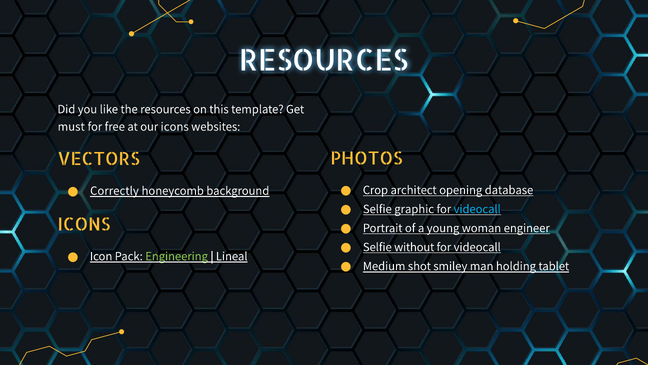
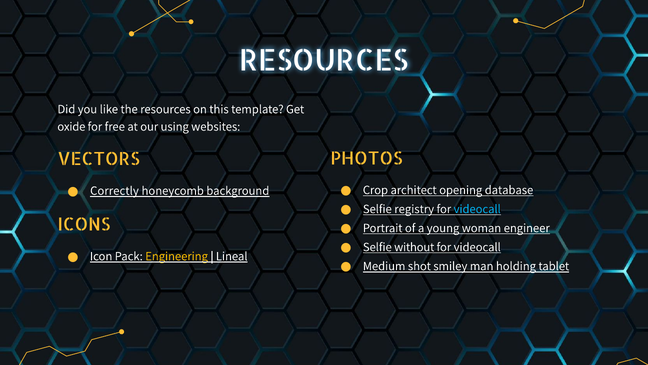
must: must -> oxide (71, 126)
our icons: icons -> using (175, 126)
graphic: graphic -> registry (414, 209)
Engineering colour: light green -> yellow (177, 256)
